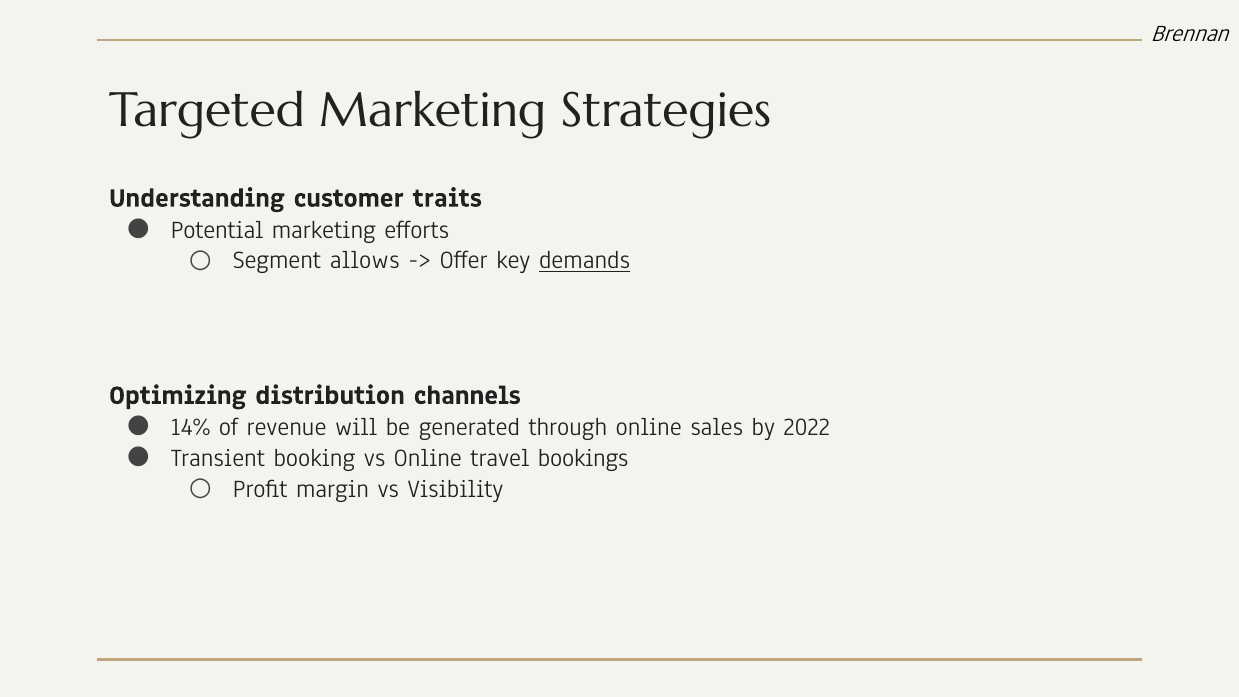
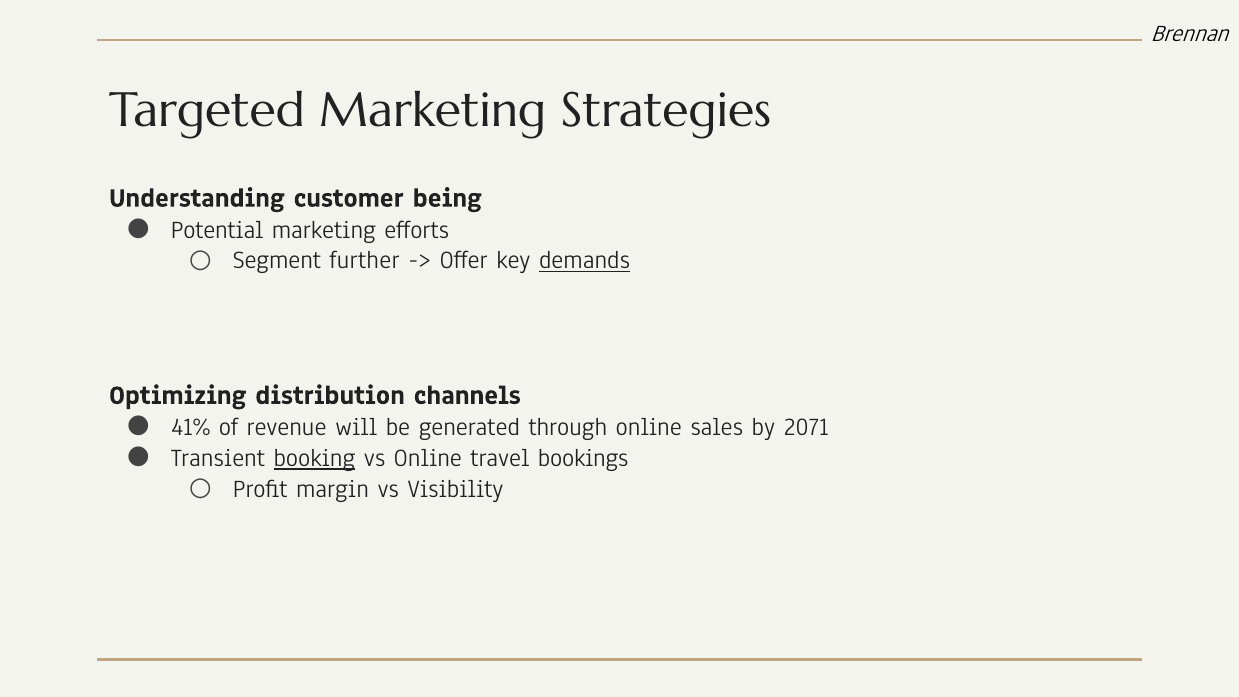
traits: traits -> being (447, 198)
allows: allows -> further (365, 260)
14%: 14% -> 41% (191, 427)
2022: 2022 -> 2071 (806, 427)
booking underline: none -> present (314, 458)
